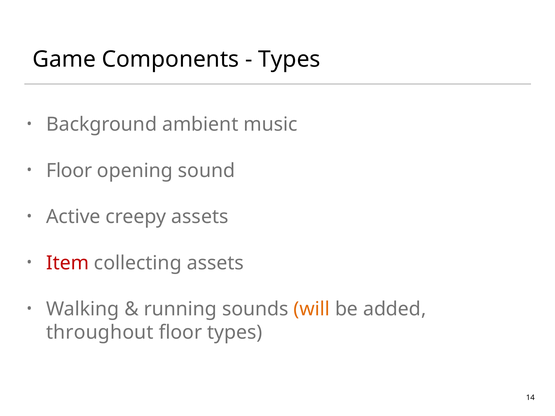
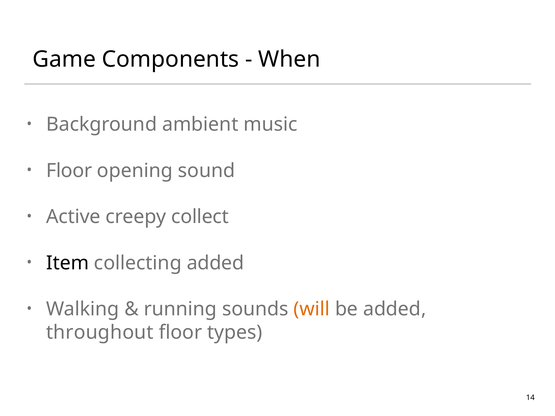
Types: Types -> When (289, 59)
creepy assets: assets -> collect (200, 217)
Item colour: red -> black (68, 263)
collecting assets: assets -> added (215, 263)
